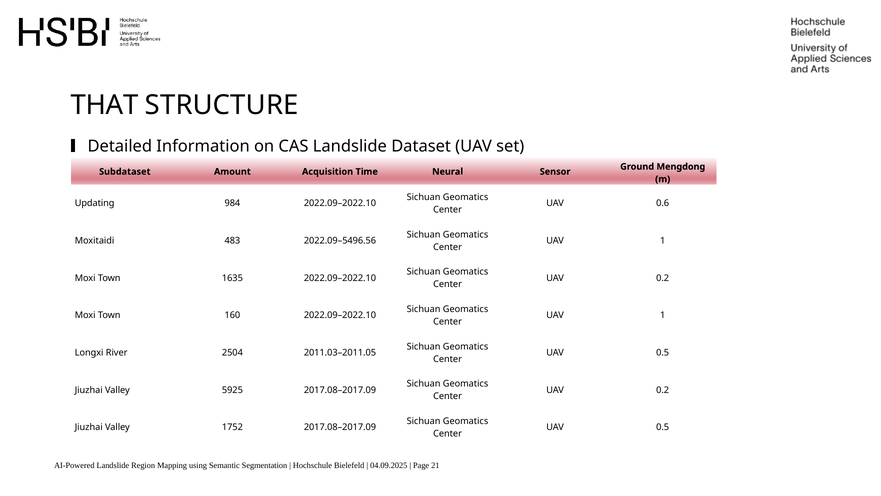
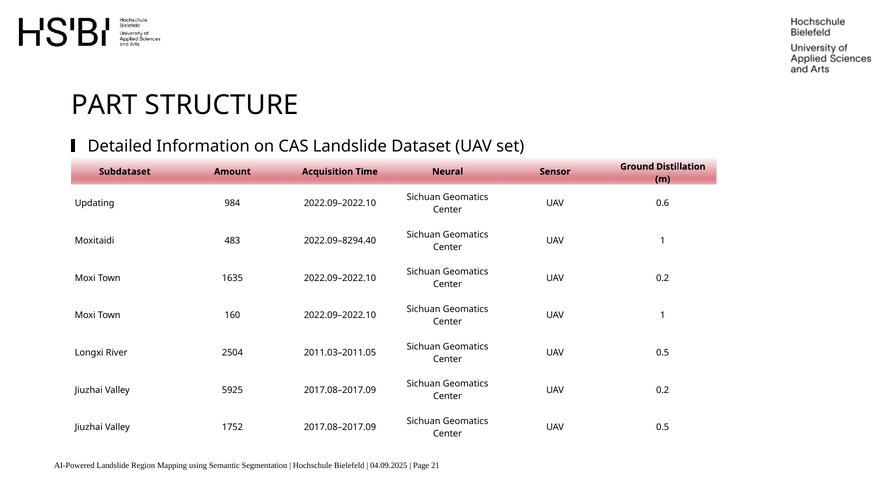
THAT: THAT -> PART (104, 105)
Mengdong: Mengdong -> Distillation (681, 167)
2022.09–5496.56: 2022.09–5496.56 -> 2022.09–8294.40 (340, 241)
